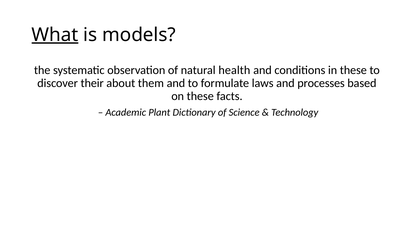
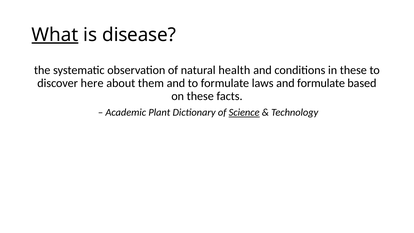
models: models -> disease (139, 35)
their: their -> here (92, 83)
and processes: processes -> formulate (321, 83)
Science underline: none -> present (244, 113)
